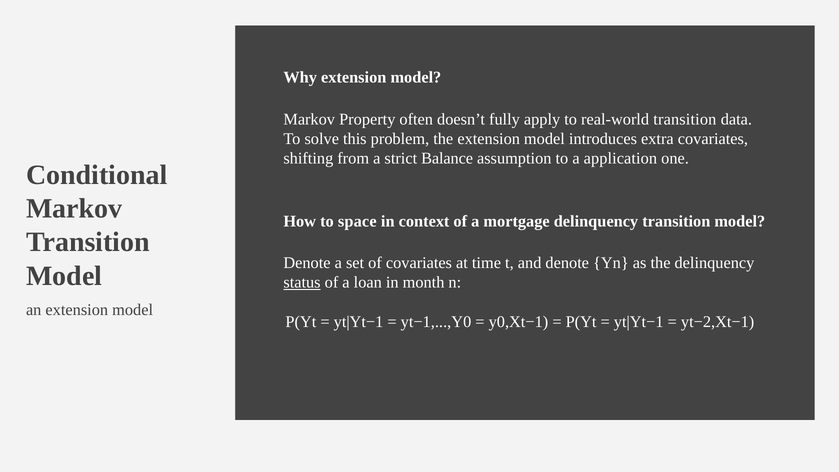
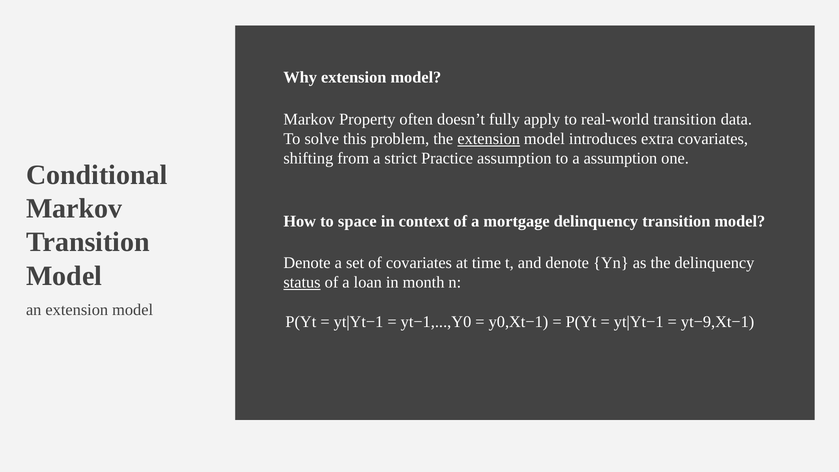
extension underline: none -> present (489, 139)
Balance: Balance -> Practice (447, 158)
a application: application -> assumption (620, 158)
yt−2,Xt−1: yt−2,Xt−1 -> yt−9,Xt−1 (718, 322)
